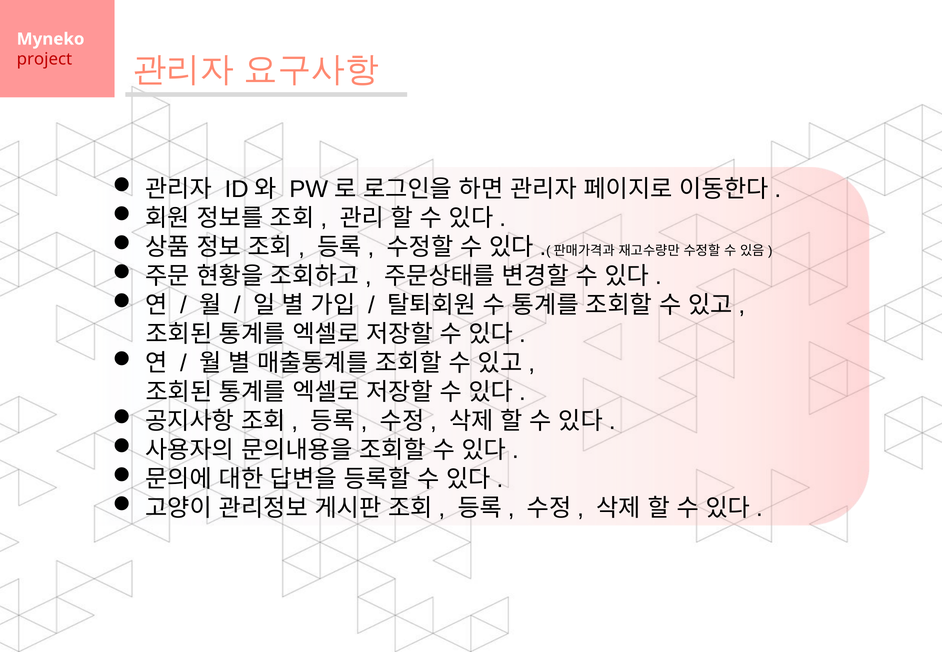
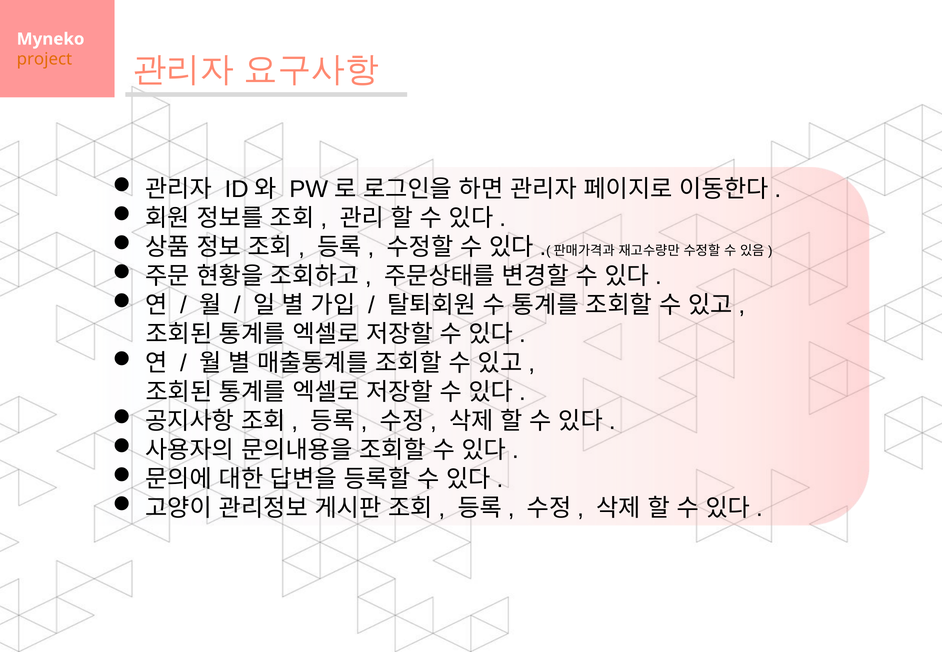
project colour: red -> orange (44, 59)
